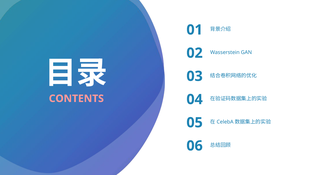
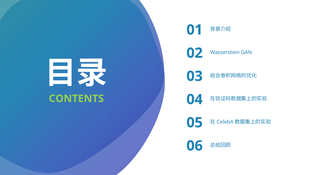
CONTENTS colour: pink -> light green (76, 99)
